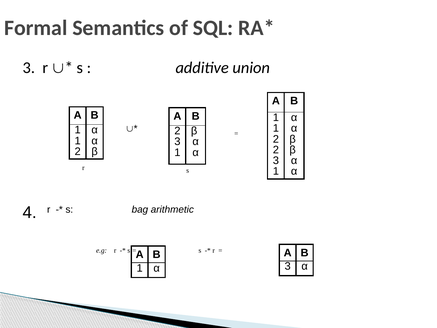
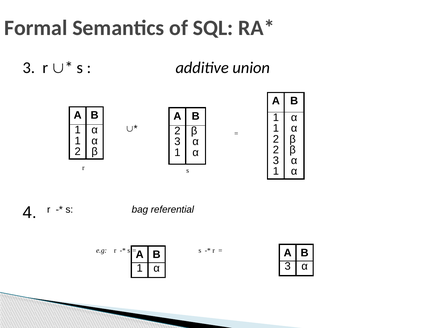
arithmetic: arithmetic -> referential (172, 210)
